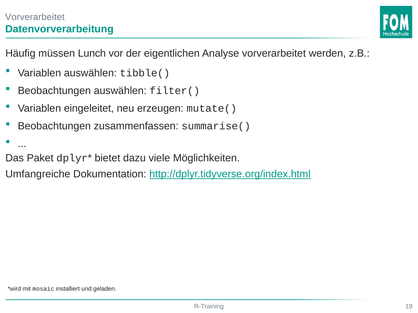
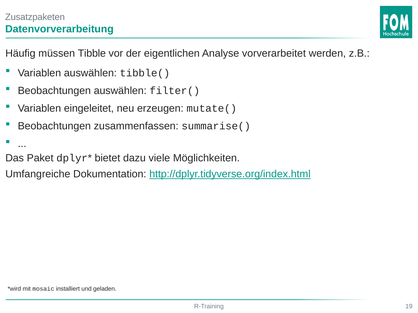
Vorverarbeitet: Vorverarbeitet -> Zusatzpaketen (35, 17)
Lunch: Lunch -> Tibble (92, 54)
